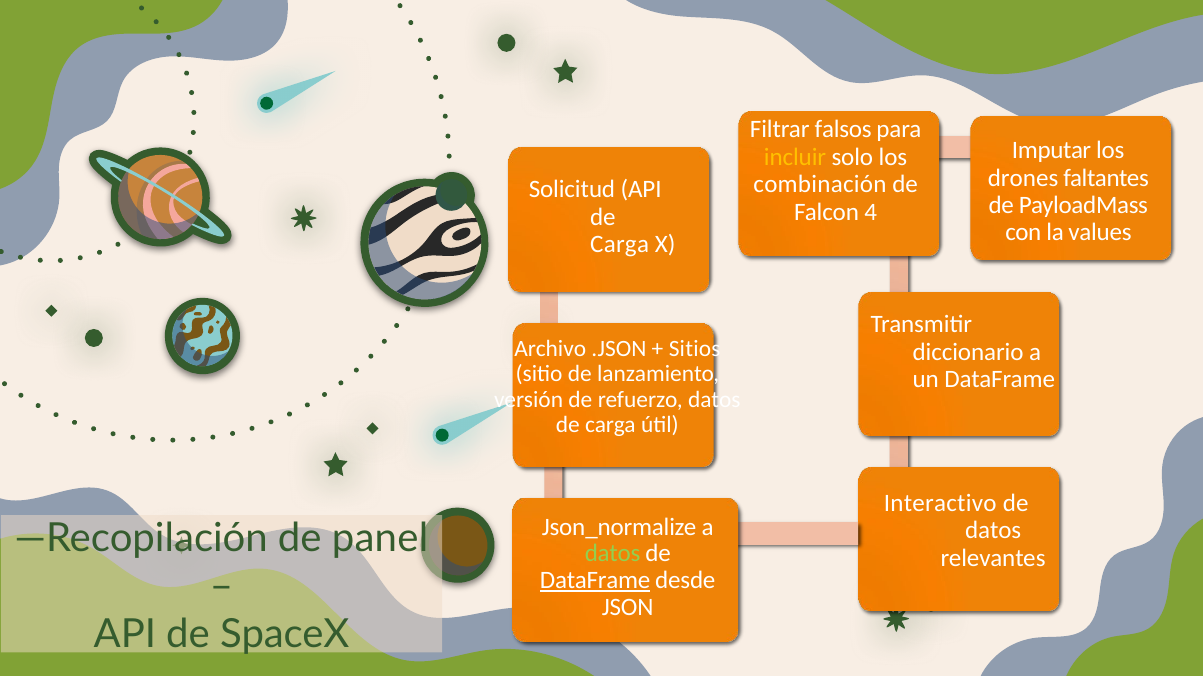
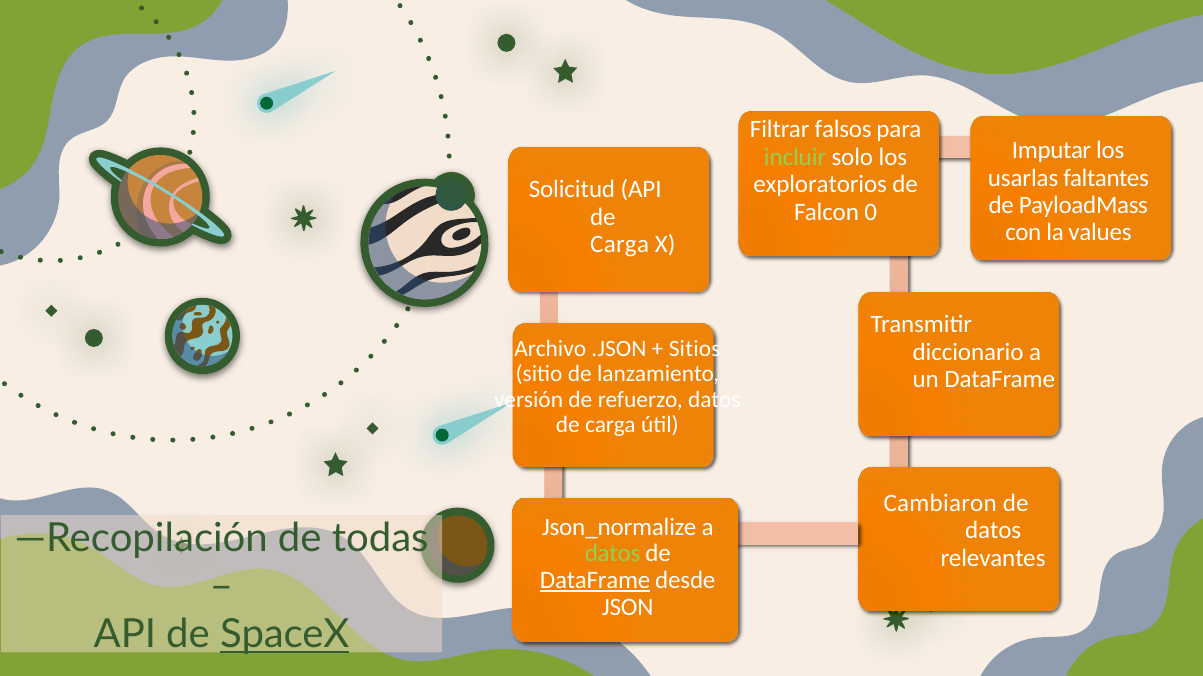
incluir colour: yellow -> light green (795, 157)
drones: drones -> usarlas (1023, 178)
combinación: combinación -> exploratorios (820, 185)
4: 4 -> 0 (871, 212)
Interactivo: Interactivo -> Cambiaron (940, 504)
panel: panel -> todas (380, 539)
SpaceX underline: none -> present (285, 635)
